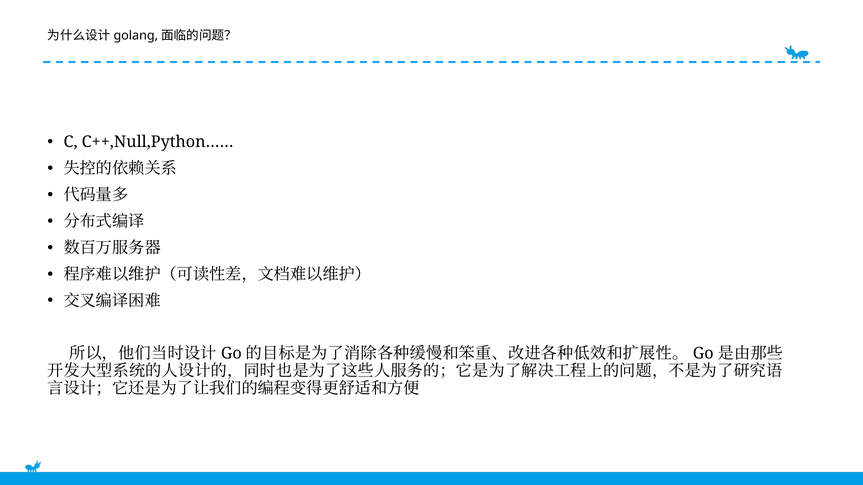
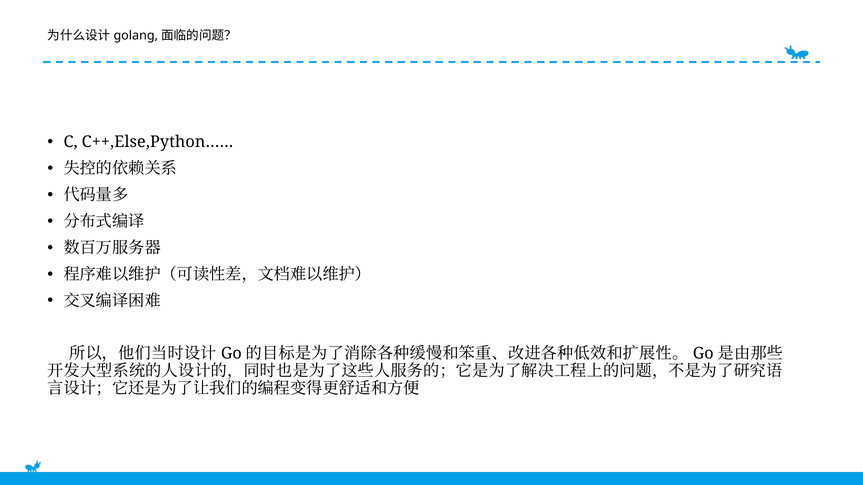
C++,Null,Python……: C++,Null,Python…… -> C++,Else,Python…… (158, 142)
